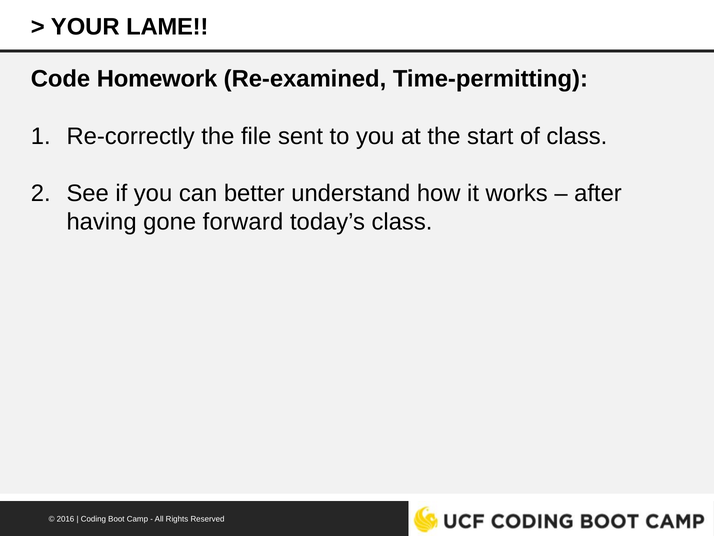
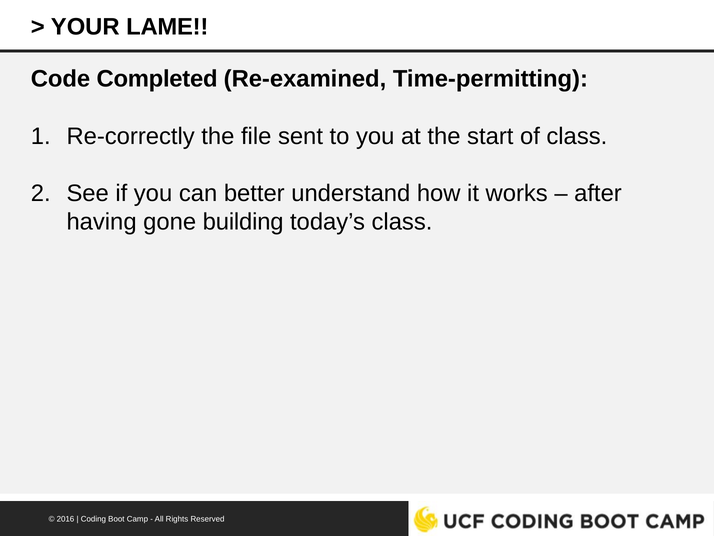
Homework: Homework -> Completed (157, 79)
forward: forward -> building (243, 222)
